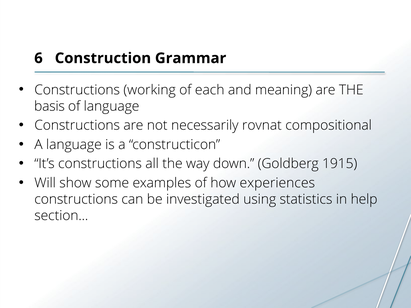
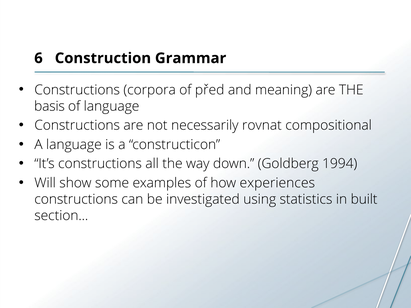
working: working -> corpora (150, 90)
each: each -> před (210, 90)
1915: 1915 -> 1994 (340, 164)
help: help -> built (364, 200)
